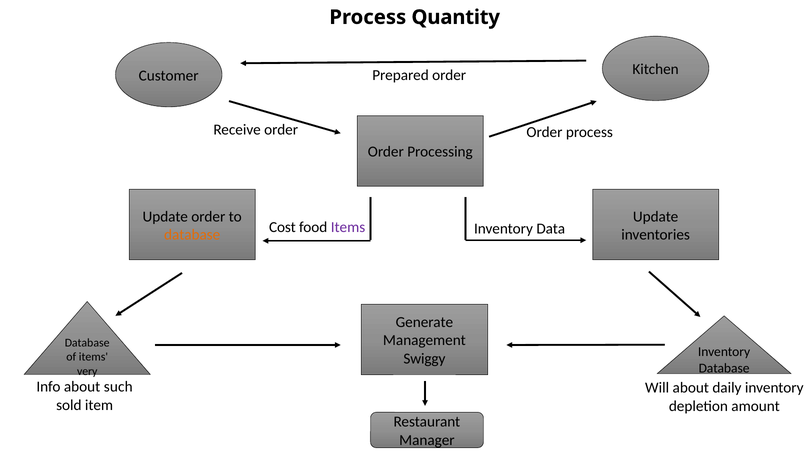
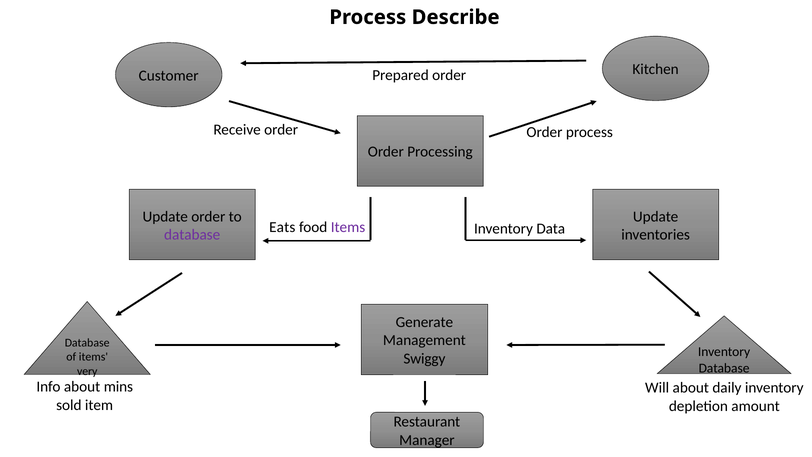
Quantity: Quantity -> Describe (456, 17)
Cost: Cost -> Eats (282, 227)
database colour: orange -> purple (192, 235)
such: such -> mins (118, 387)
